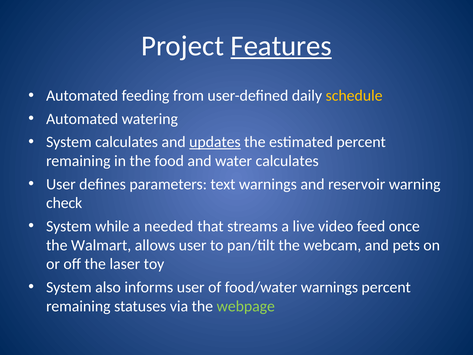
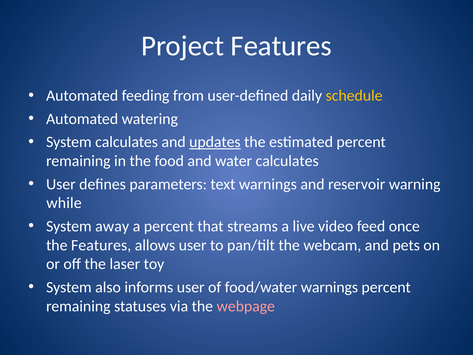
Features underline: present -> none (281, 46)
check: check -> while (64, 203)
while: while -> away (112, 226)
a needed: needed -> percent (169, 226)
the Walmart: Walmart -> Features (101, 245)
webpage colour: light green -> pink (246, 306)
